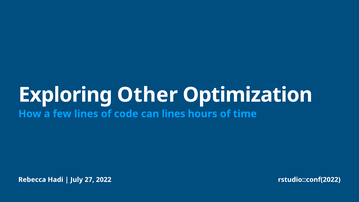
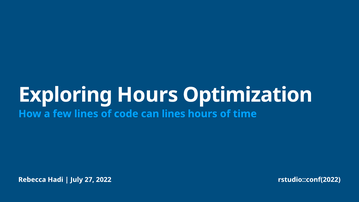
Exploring Other: Other -> Hours (148, 95)
